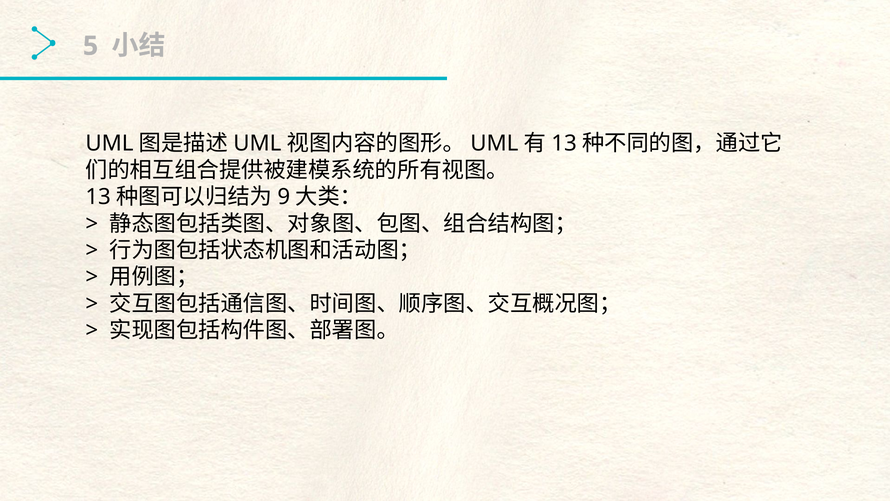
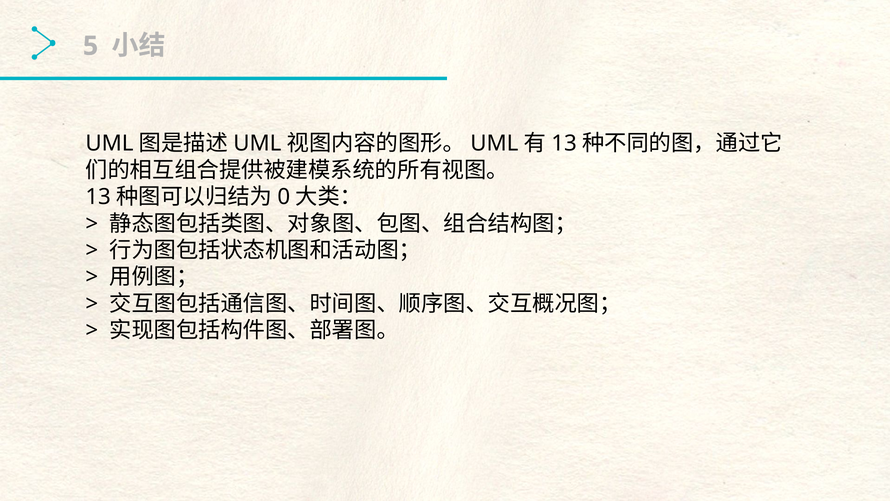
9: 9 -> 0 (284, 197)
